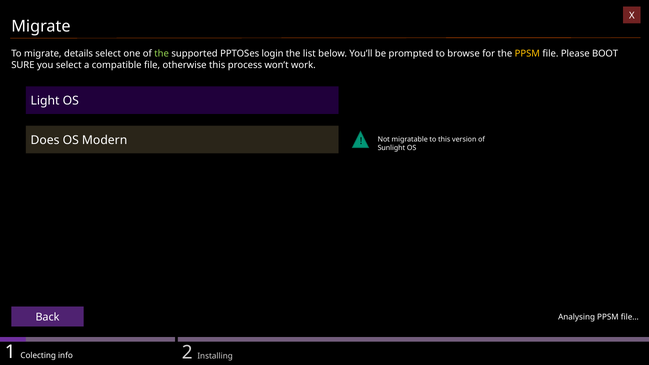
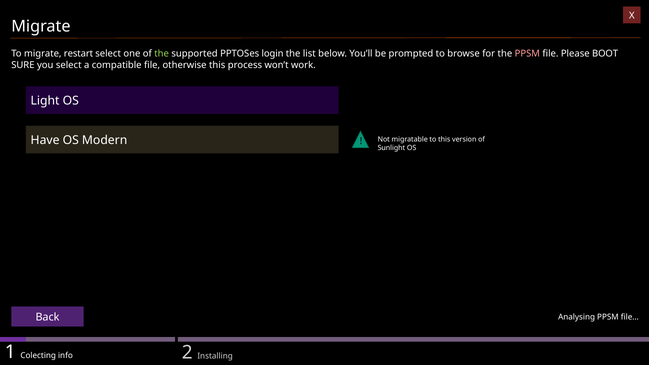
details: details -> restart (78, 54)
PPSM colour: yellow -> pink (527, 54)
Does: Does -> Have (45, 140)
